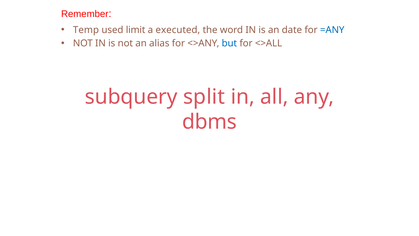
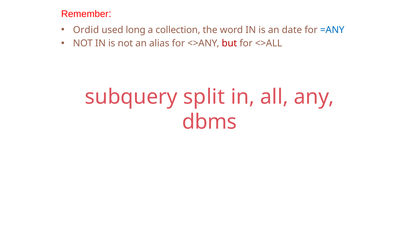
Temp: Temp -> Ordid (86, 30)
limit: limit -> long (136, 30)
executed: executed -> collection (178, 30)
but colour: blue -> red (229, 43)
